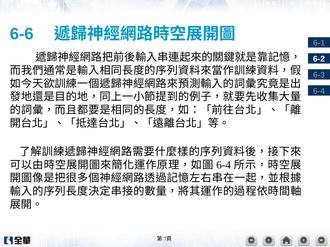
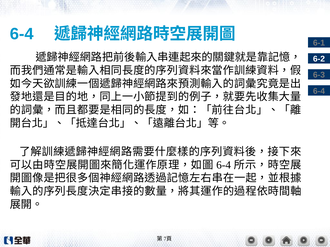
6-6: 6-6 -> 6-4 (22, 34)
